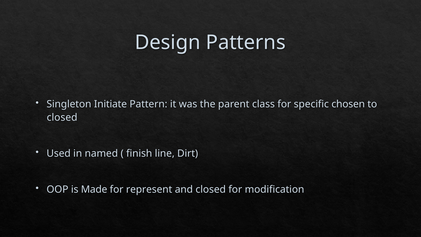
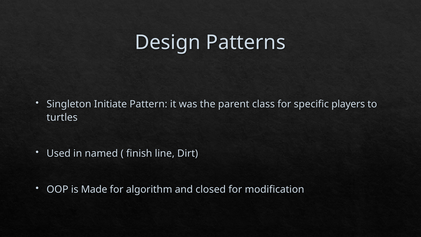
chosen: chosen -> players (348, 104)
closed: closed -> turtles (62, 117)
represent: represent -> algorithm (149, 189)
